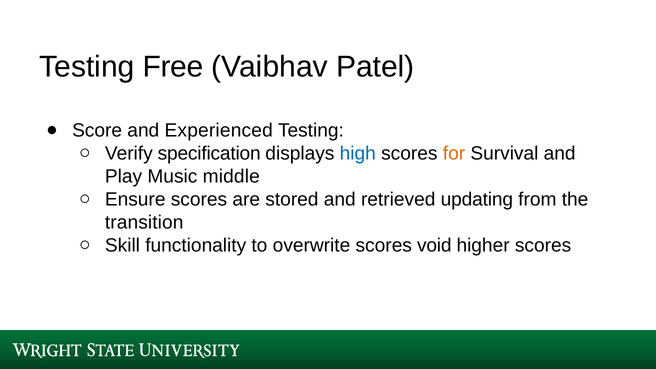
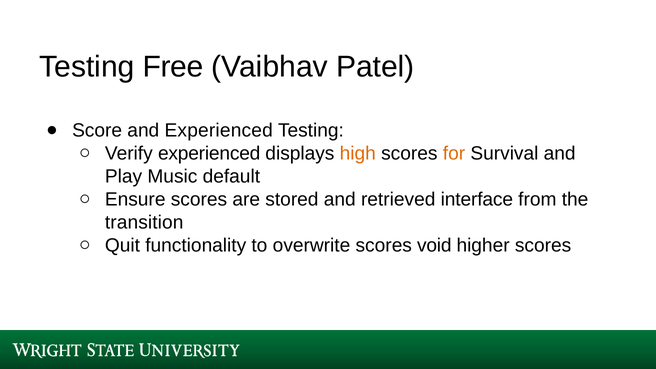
Verify specification: specification -> experienced (209, 154)
high colour: blue -> orange (358, 154)
middle: middle -> default (231, 177)
updating: updating -> interface (477, 199)
Skill: Skill -> Quit (122, 245)
